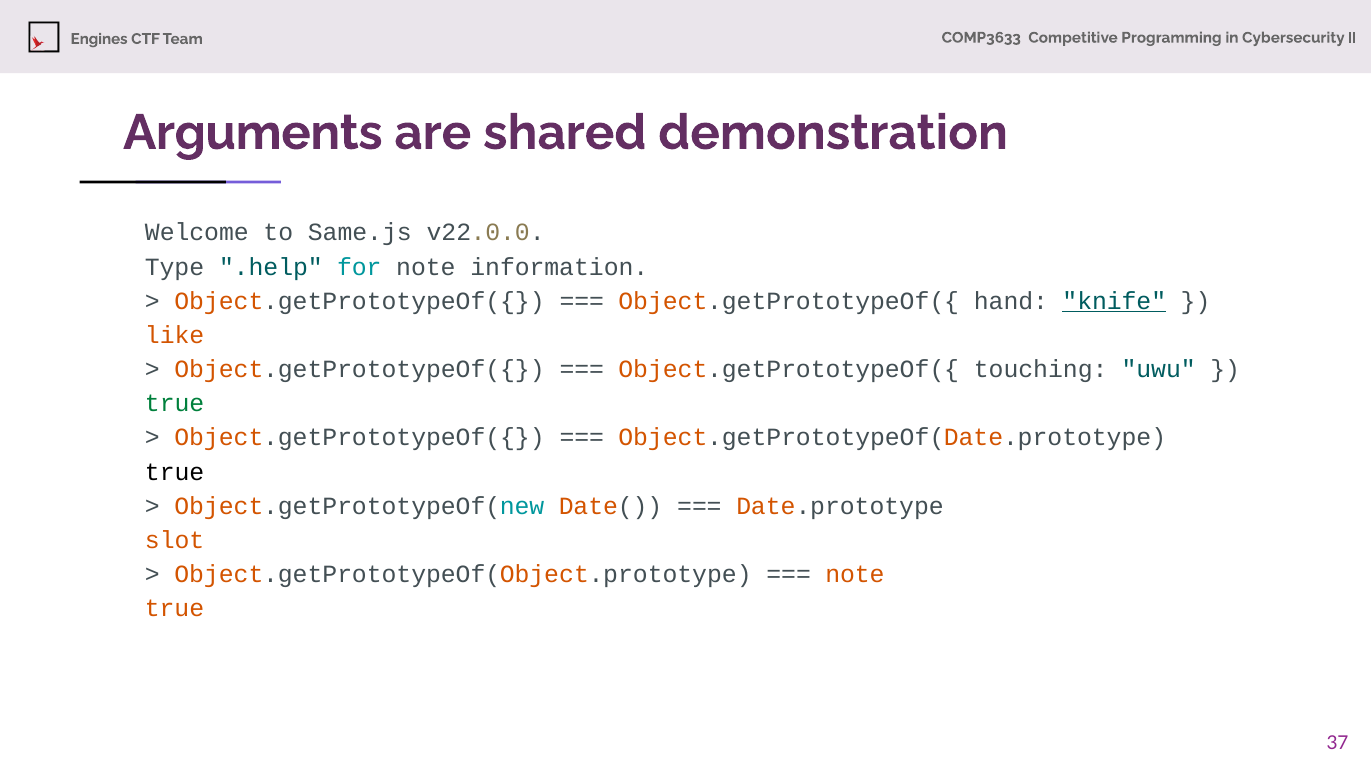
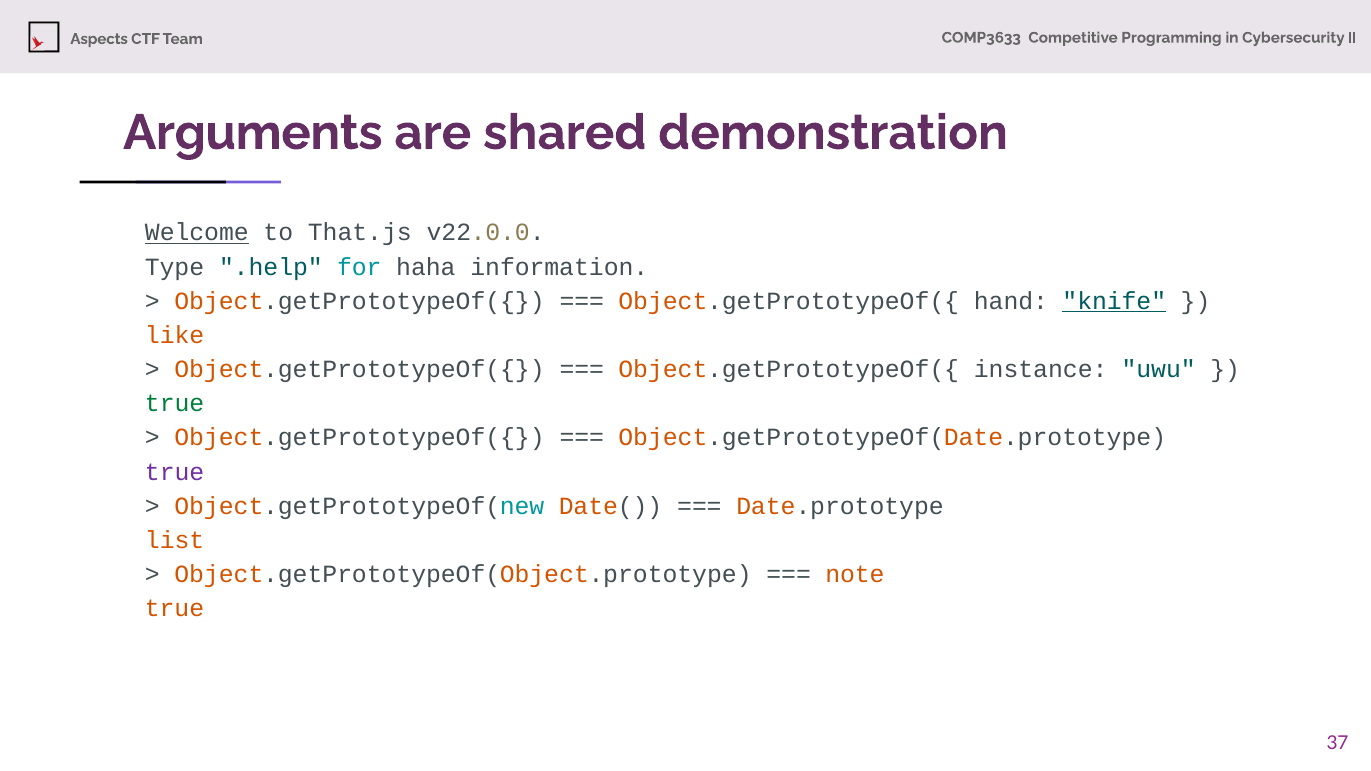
Engines: Engines -> Aspects (99, 39)
Welcome underline: none -> present (197, 233)
Same.js: Same.js -> That.js (360, 233)
for note: note -> haha (426, 267)
touching: touching -> instance (1041, 369)
true colour: black -> purple (175, 472)
slot: slot -> list (175, 540)
